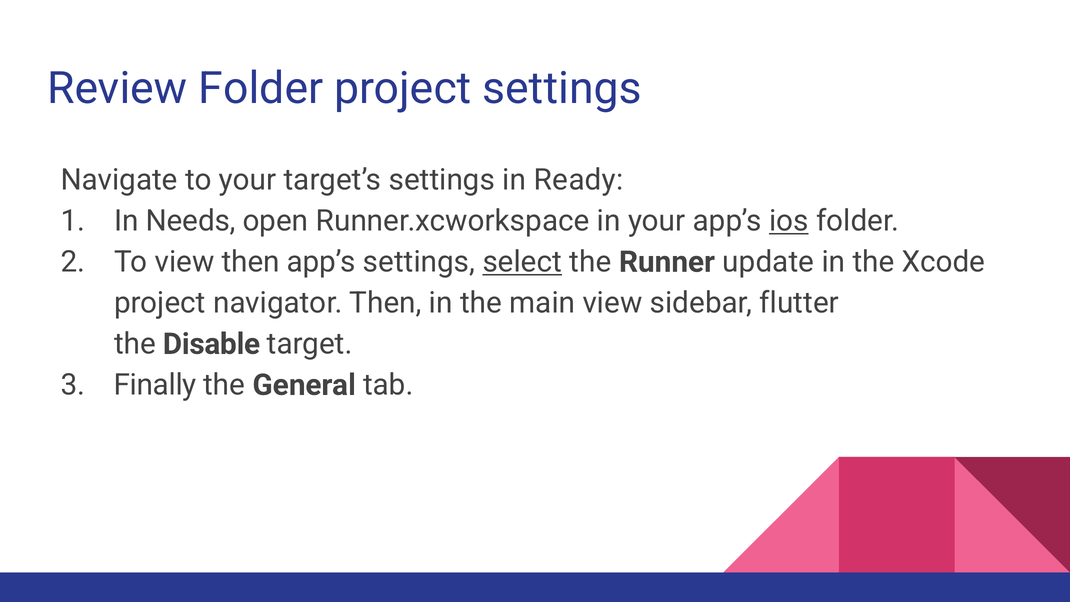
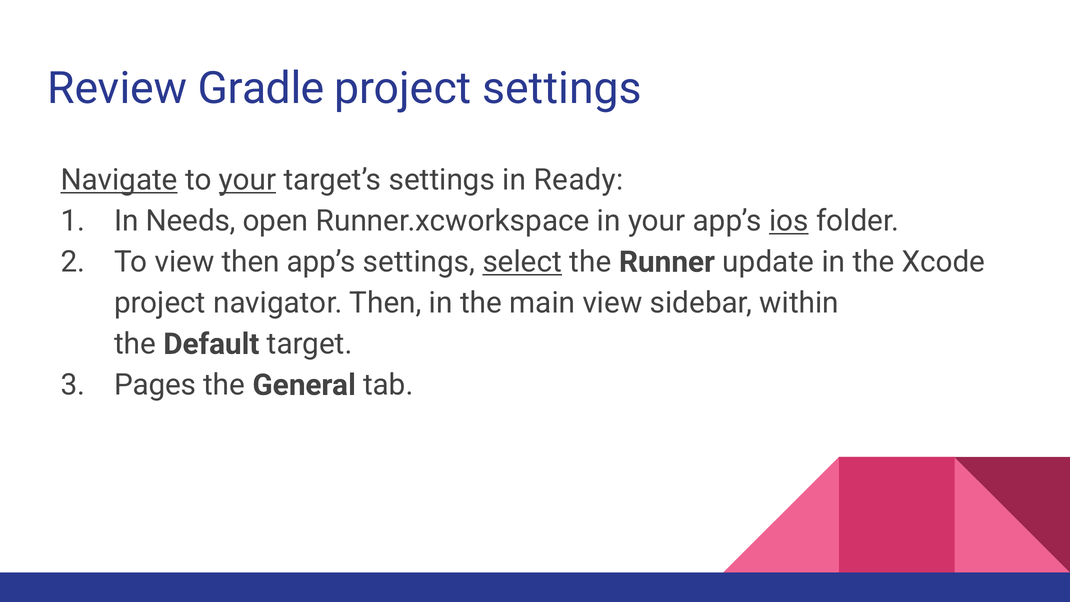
Review Folder: Folder -> Gradle (261, 89)
Navigate underline: none -> present (119, 180)
your underline: none -> present (248, 180)
flutter: flutter -> within (799, 303)
Disable: Disable -> Default (211, 344)
Finally: Finally -> Pages (155, 385)
